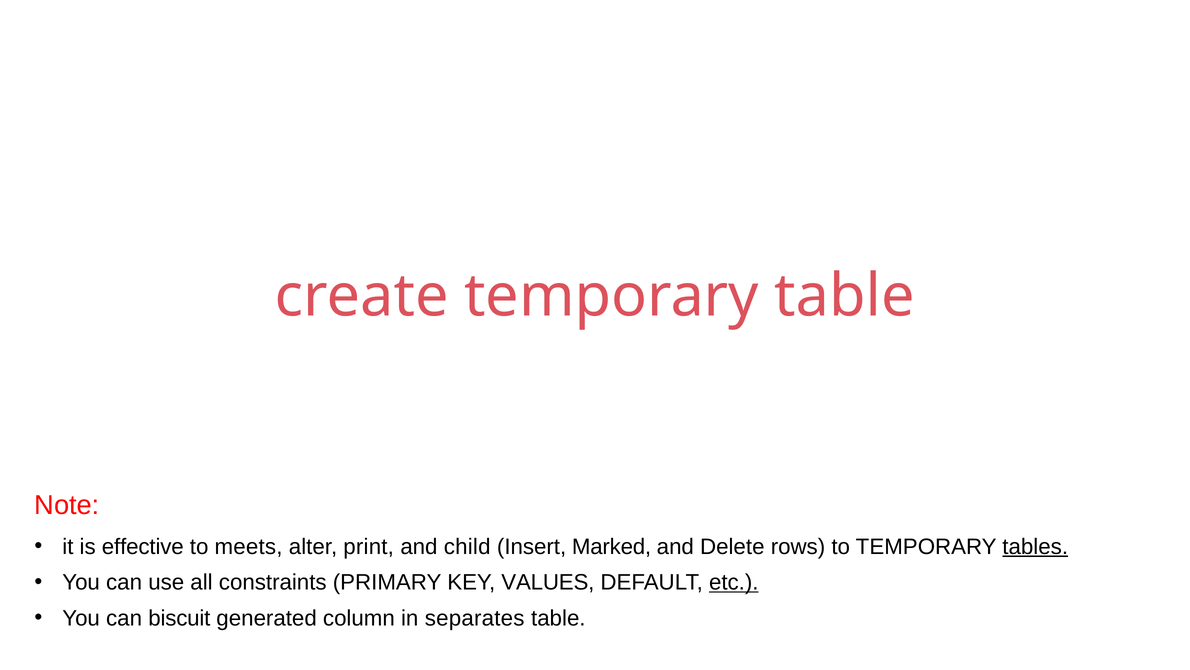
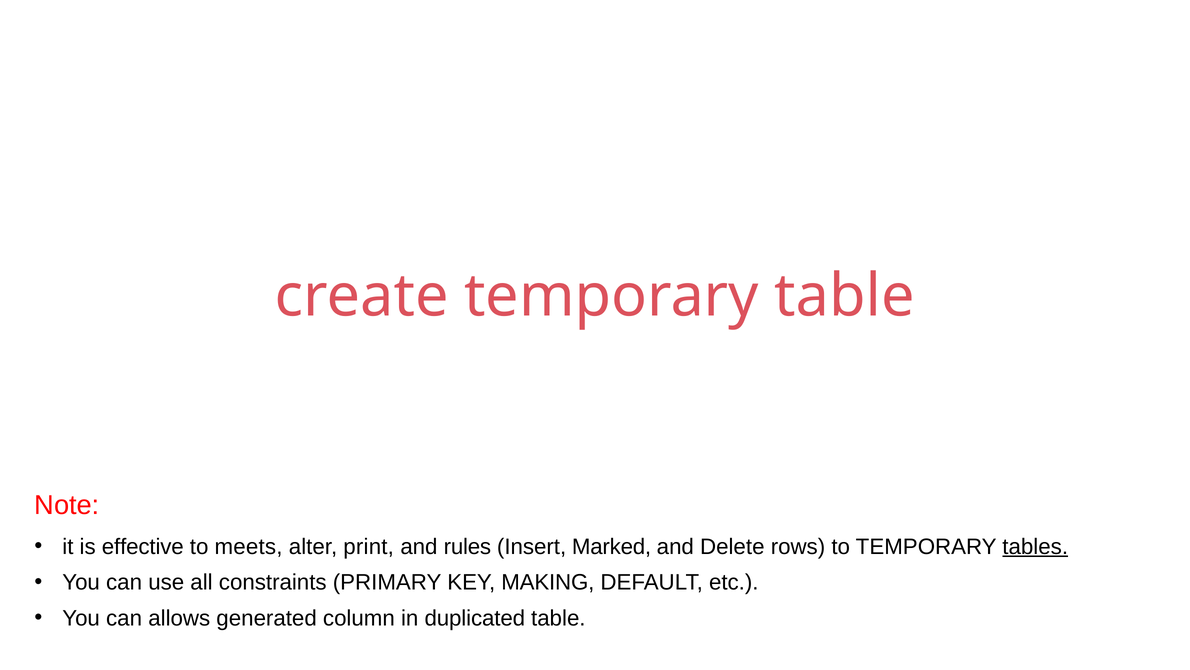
child: child -> rules (467, 546)
VALUES: VALUES -> MAKING (548, 582)
etc underline: present -> none (734, 582)
biscuit: biscuit -> allows (179, 618)
separates: separates -> duplicated (475, 618)
